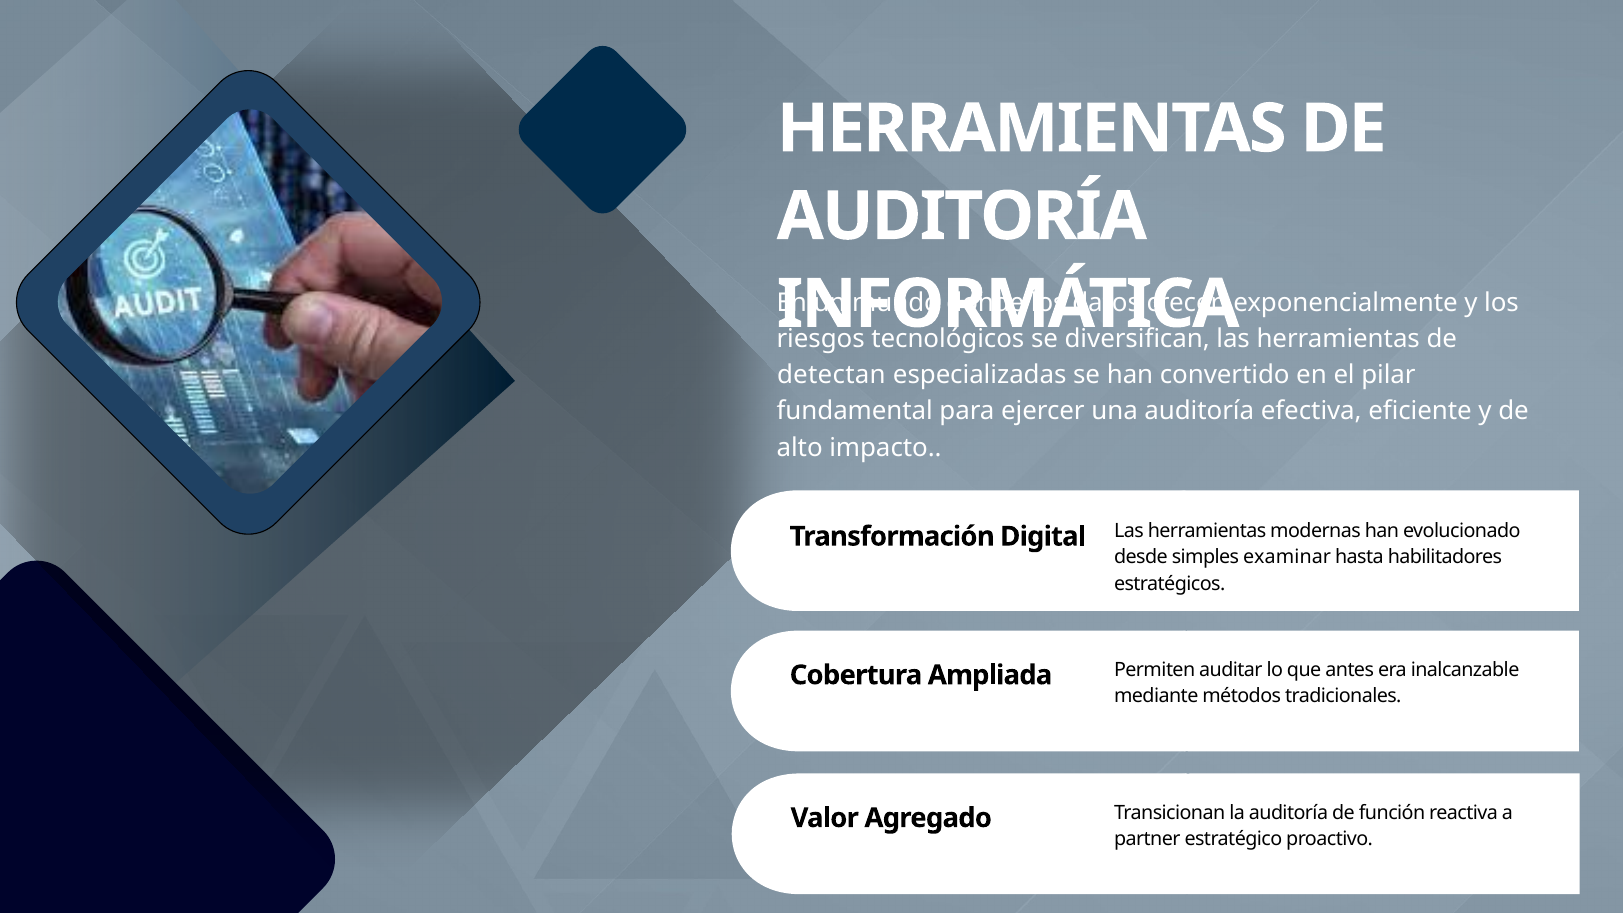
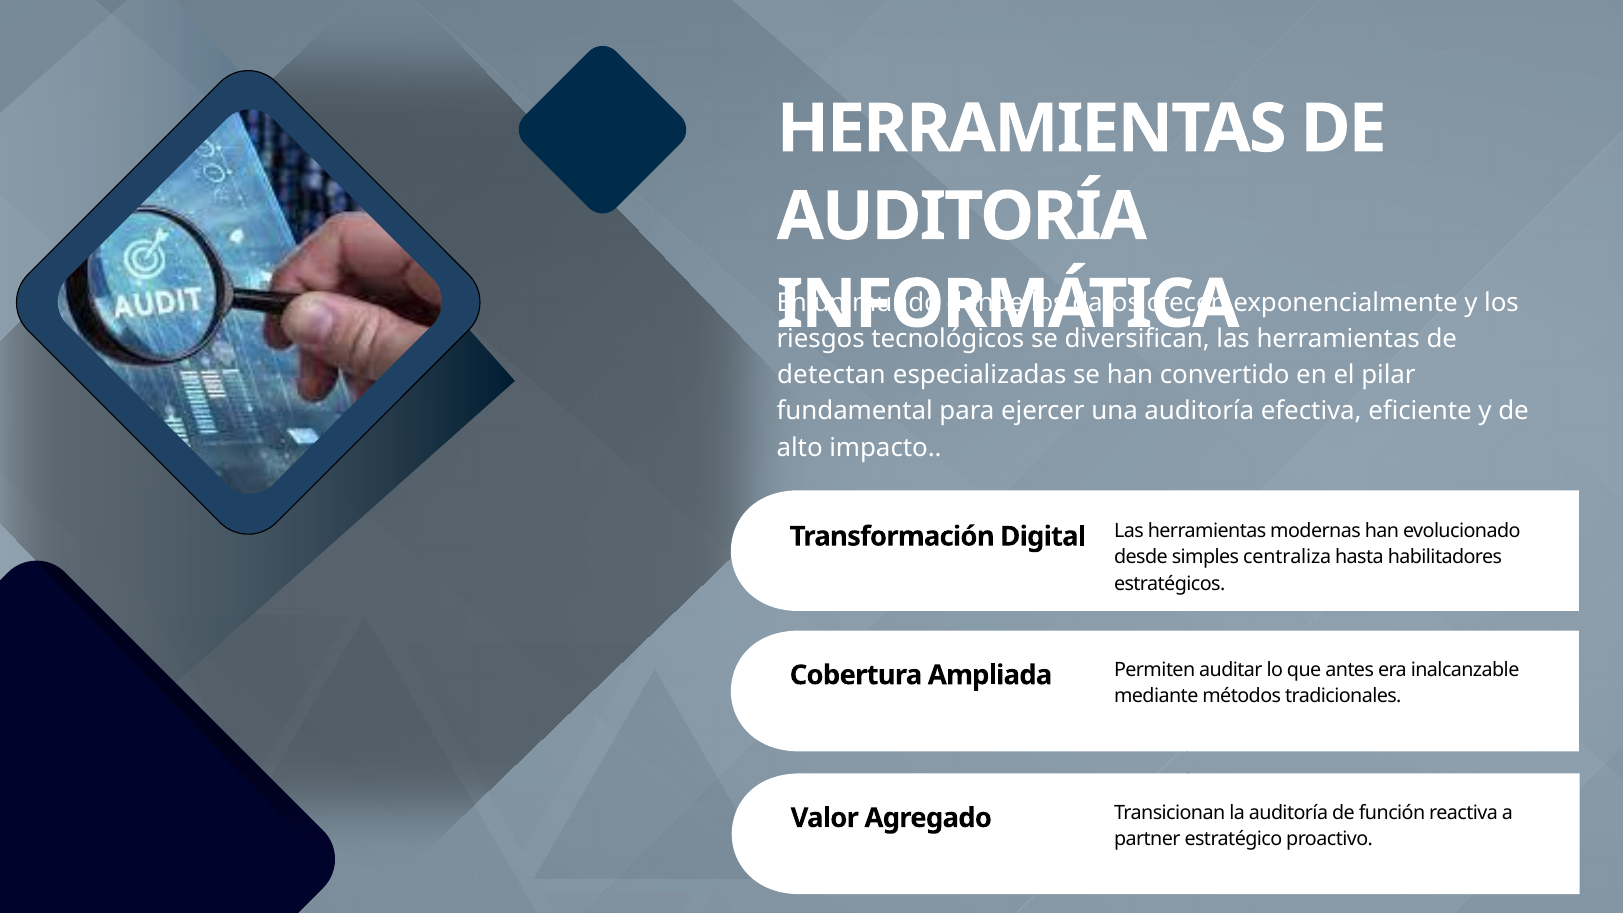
examinar: examinar -> centraliza (1287, 557)
